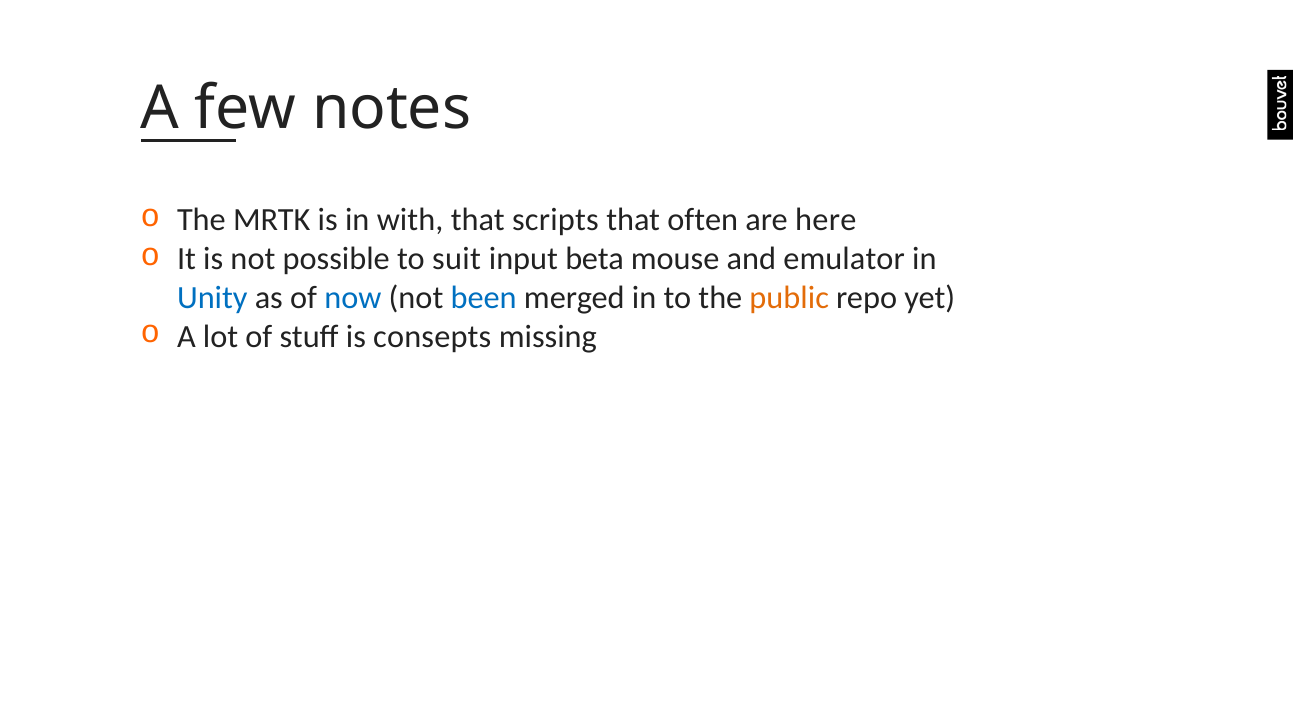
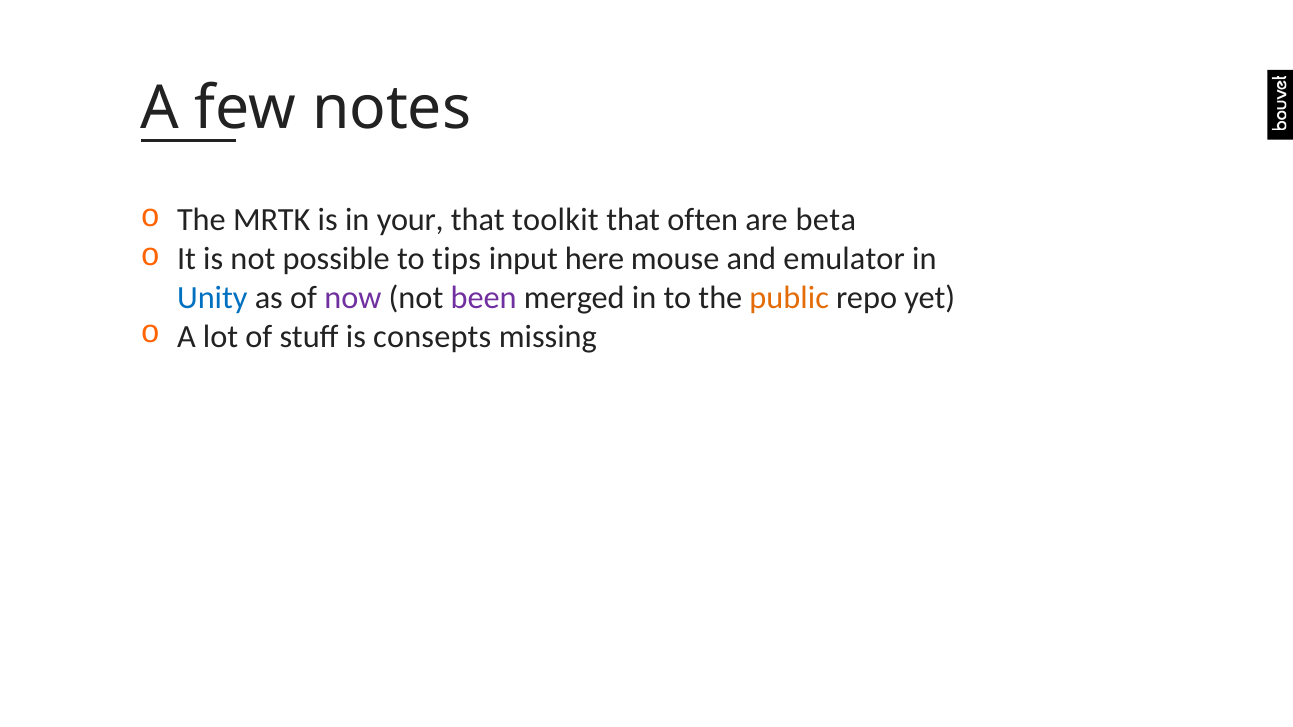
with: with -> your (410, 220)
scripts: scripts -> toolkit (555, 220)
here: here -> beta (826, 220)
suit: suit -> tips (457, 259)
beta: beta -> here (595, 259)
now colour: blue -> purple (353, 298)
been colour: blue -> purple (484, 298)
